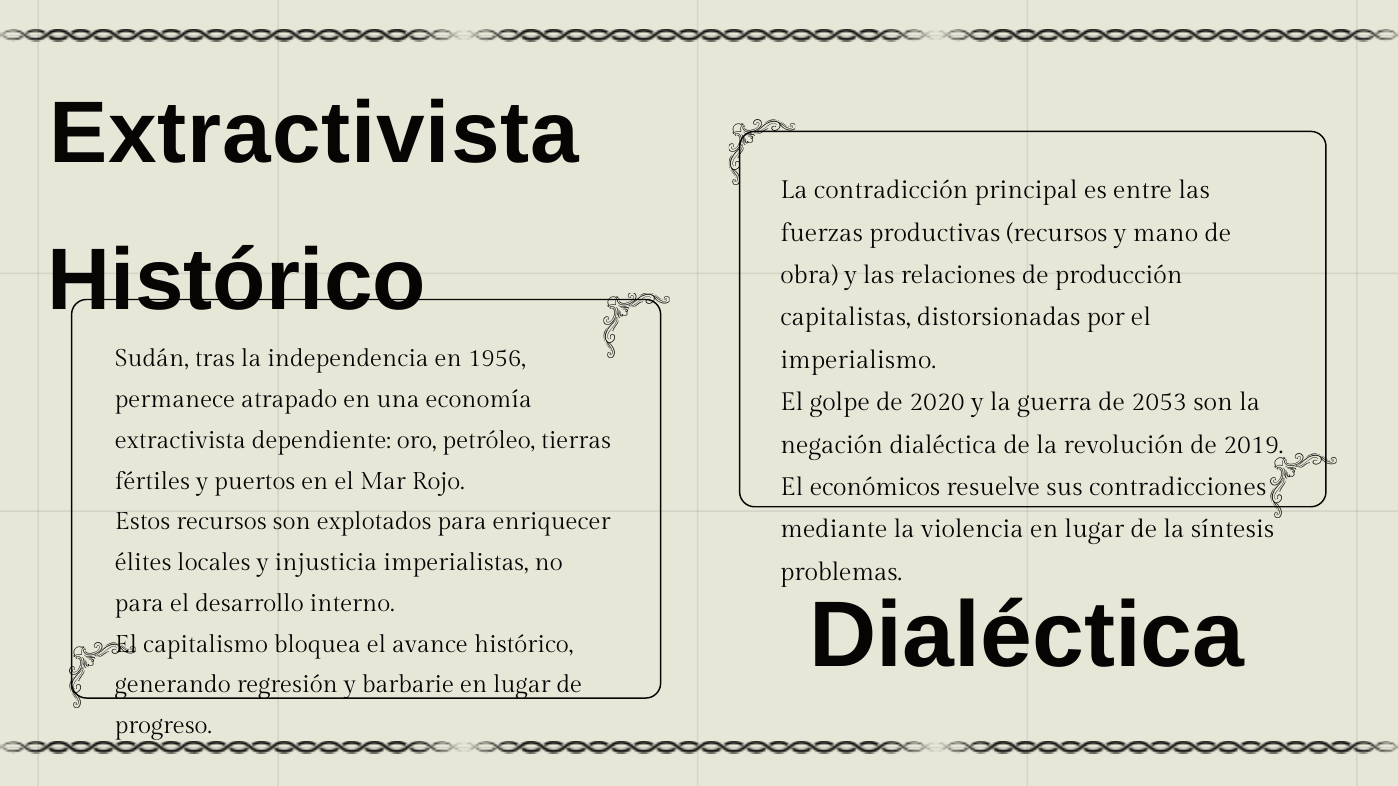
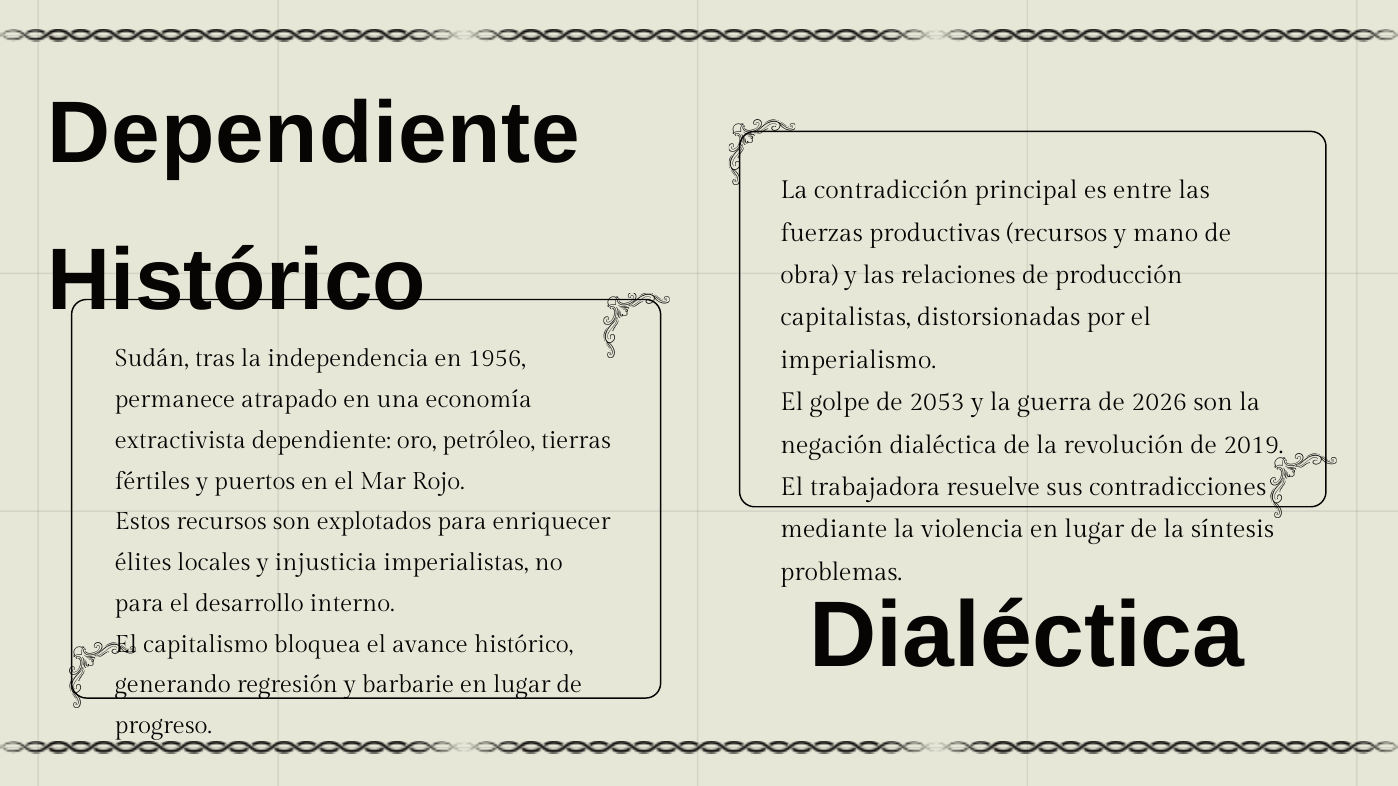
Extractivista: Extractivista -> Dependiente (314, 134)
2020: 2020 -> 2053 (937, 403)
2053: 2053 -> 2026 (1159, 403)
económicos: económicos -> trabajadora (875, 487)
